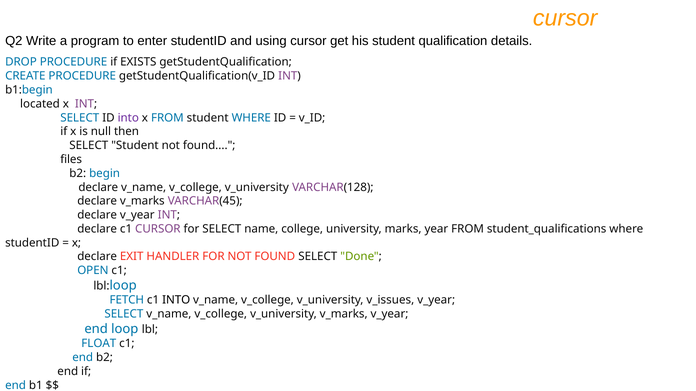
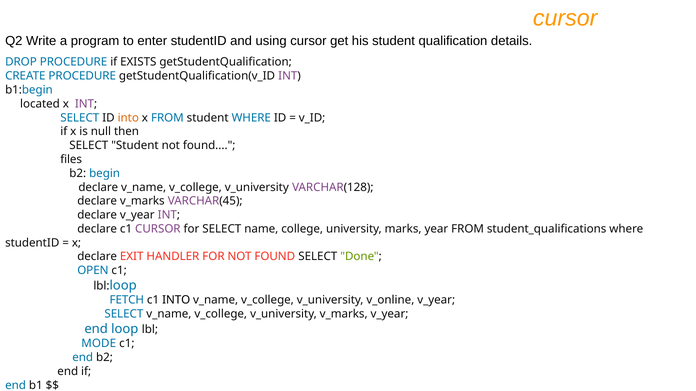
into colour: purple -> orange (128, 118)
v_issues: v_issues -> v_online (390, 300)
FLOAT: FLOAT -> MODE (99, 344)
